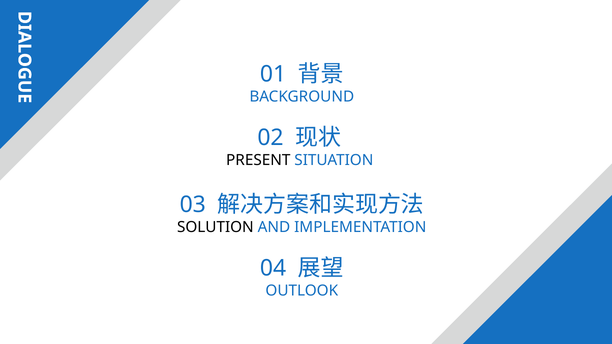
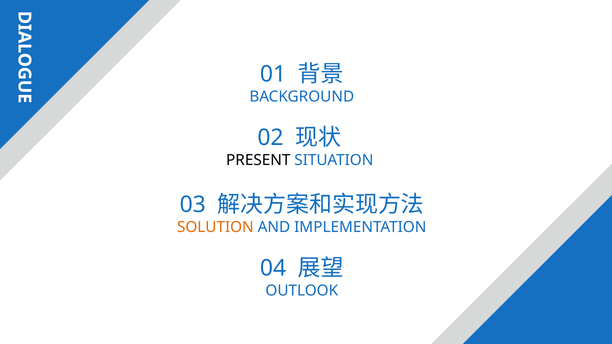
SOLUTION colour: black -> orange (215, 227)
